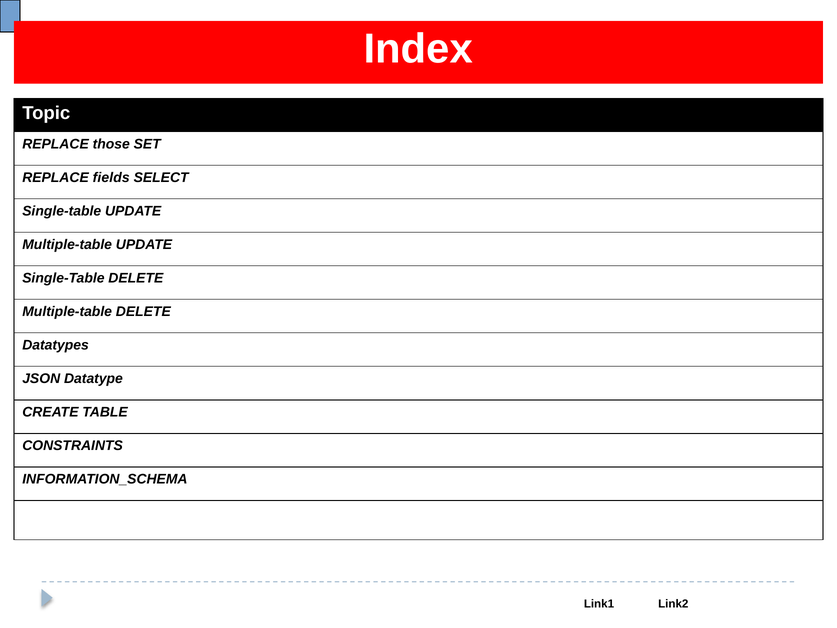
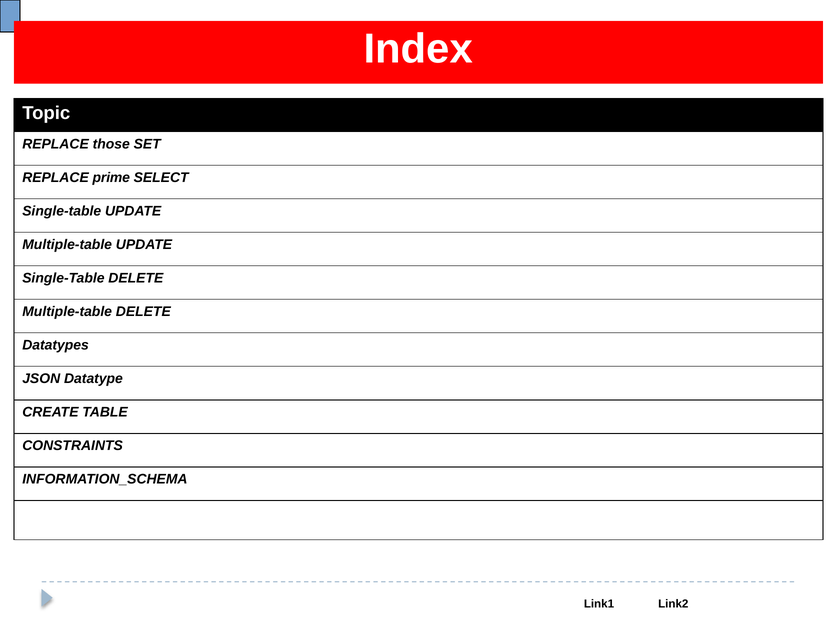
fields: fields -> prime (111, 177)
